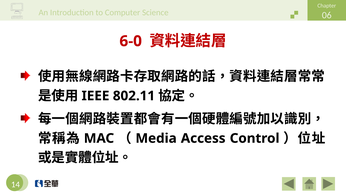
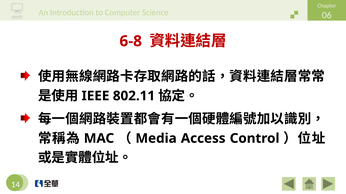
6-0: 6-0 -> 6-8 (131, 41)
